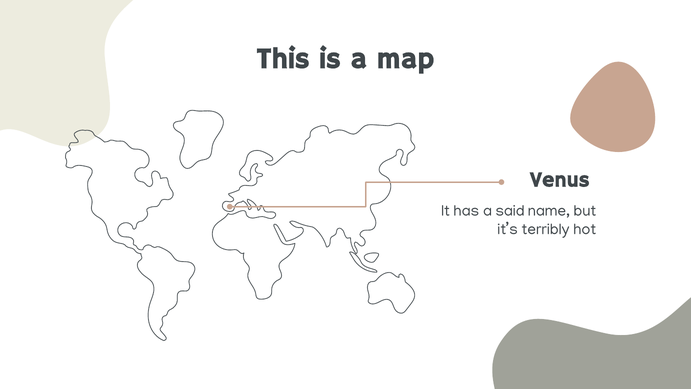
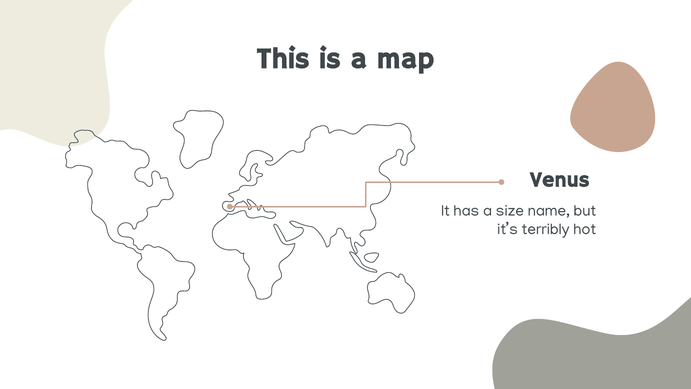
said: said -> size (510, 211)
